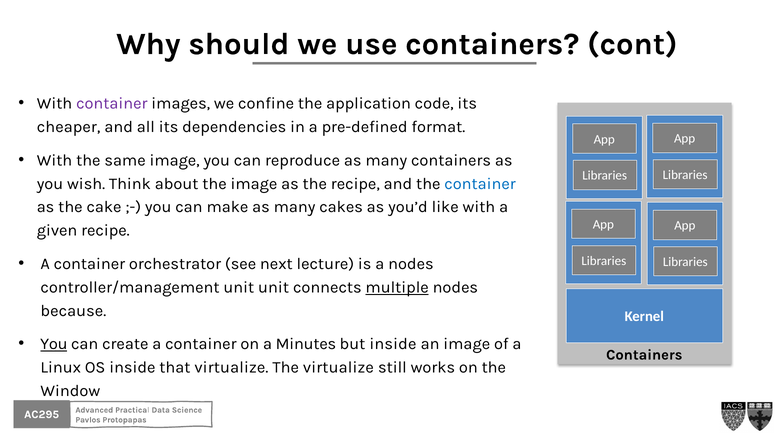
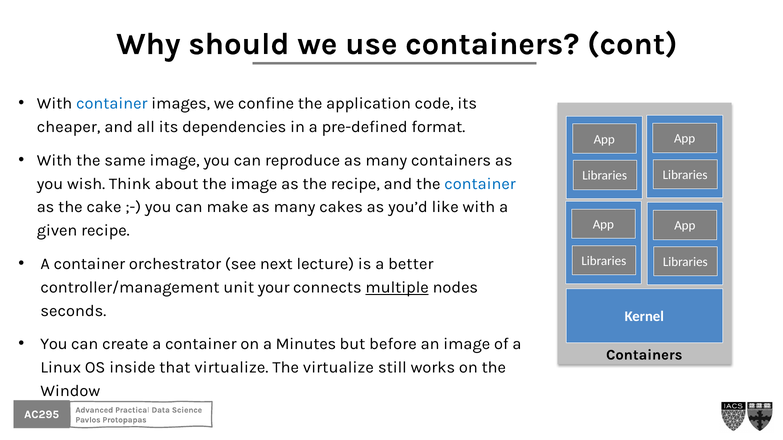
container colour: purple -> blue (112, 104)
a nodes: nodes -> better (411, 264)
unit unit: unit -> your (274, 288)
because: because -> seconds (73, 311)
You underline: present -> none (54, 344)
but inside: inside -> before (393, 344)
